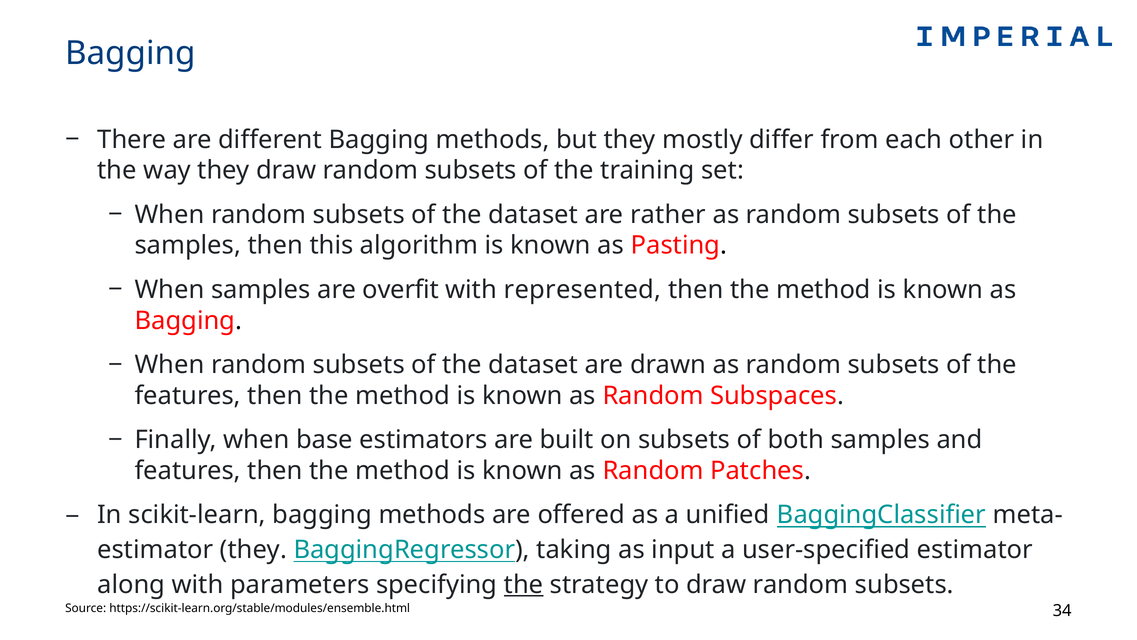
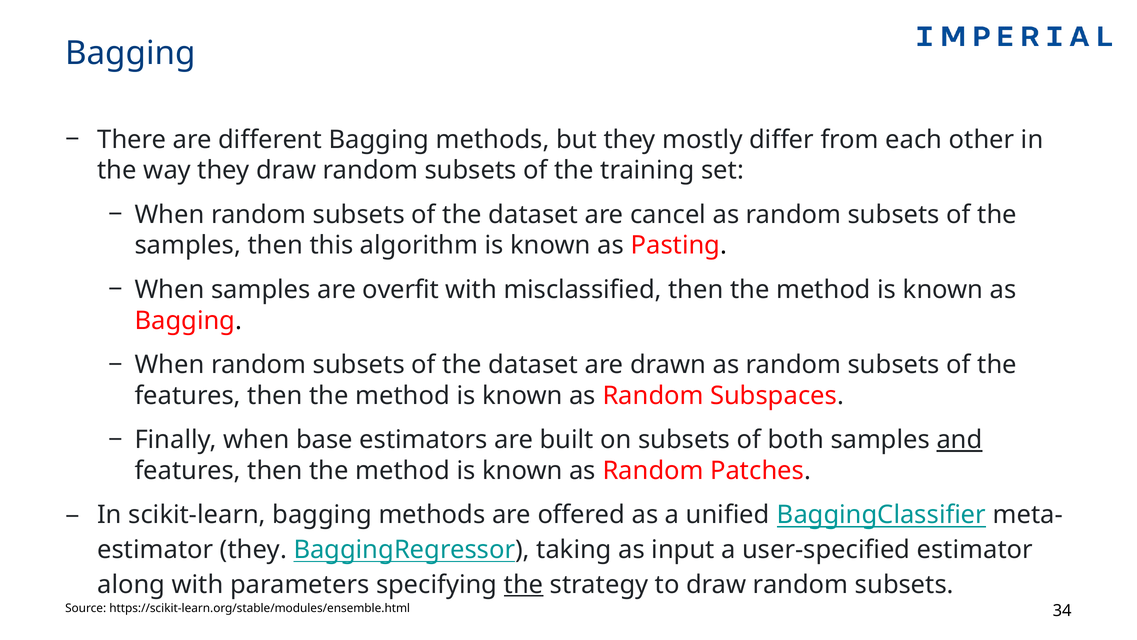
rather: rather -> cancel (668, 215)
represented: represented -> misclassified (583, 290)
and underline: none -> present (960, 440)
